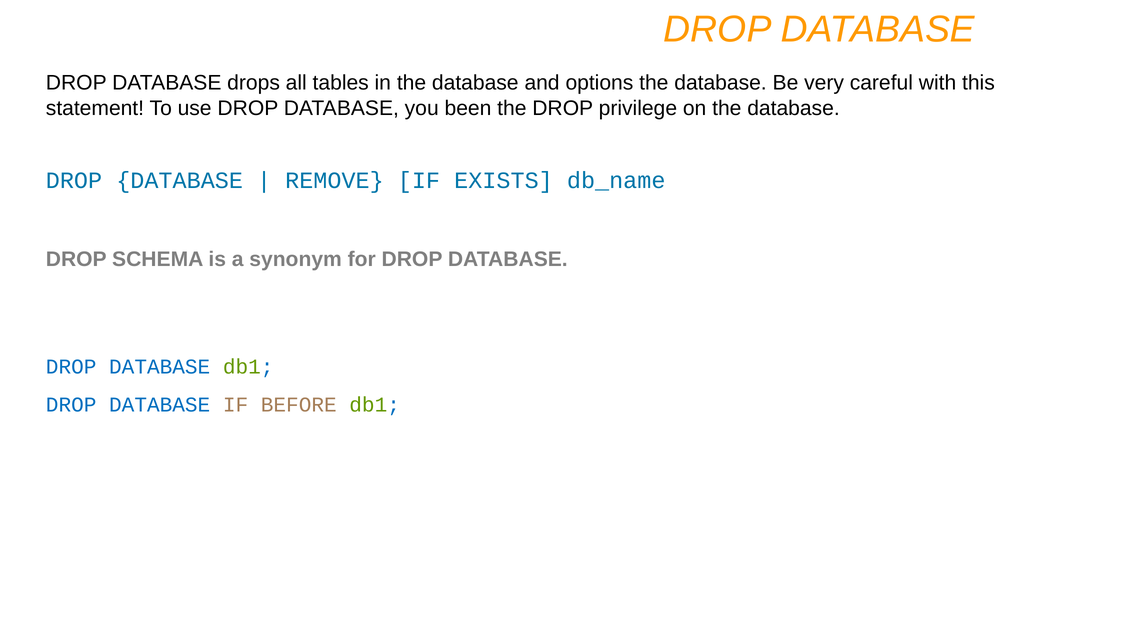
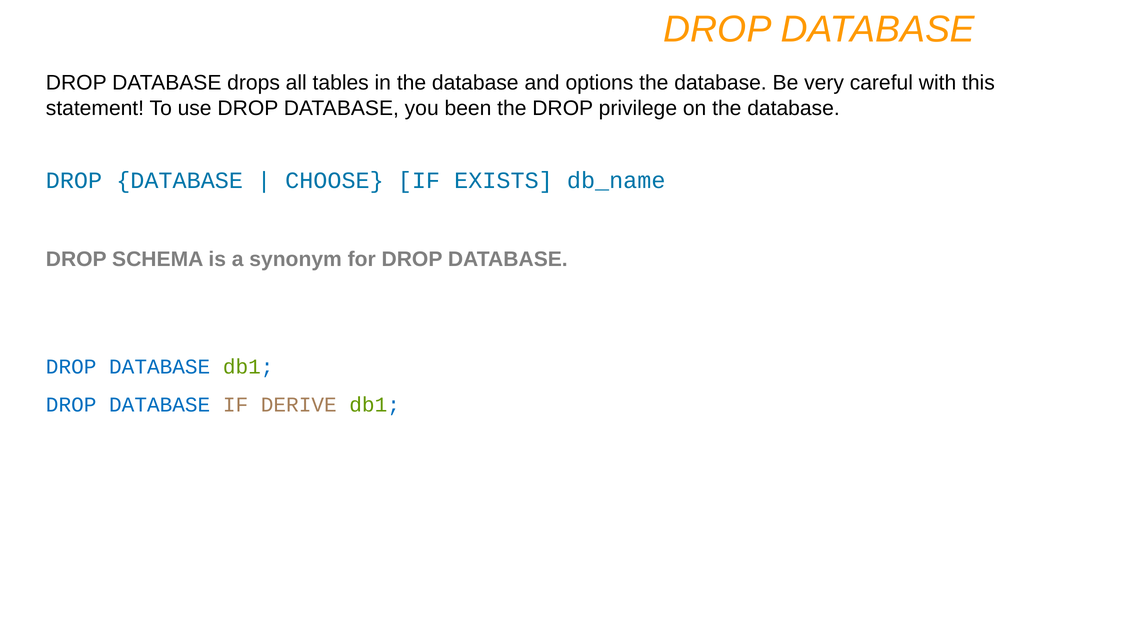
REMOVE: REMOVE -> CHOOSE (334, 181)
BEFORE: BEFORE -> DERIVE (299, 405)
